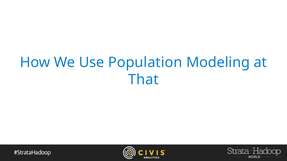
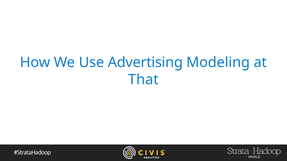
Population: Population -> Advertising (145, 62)
